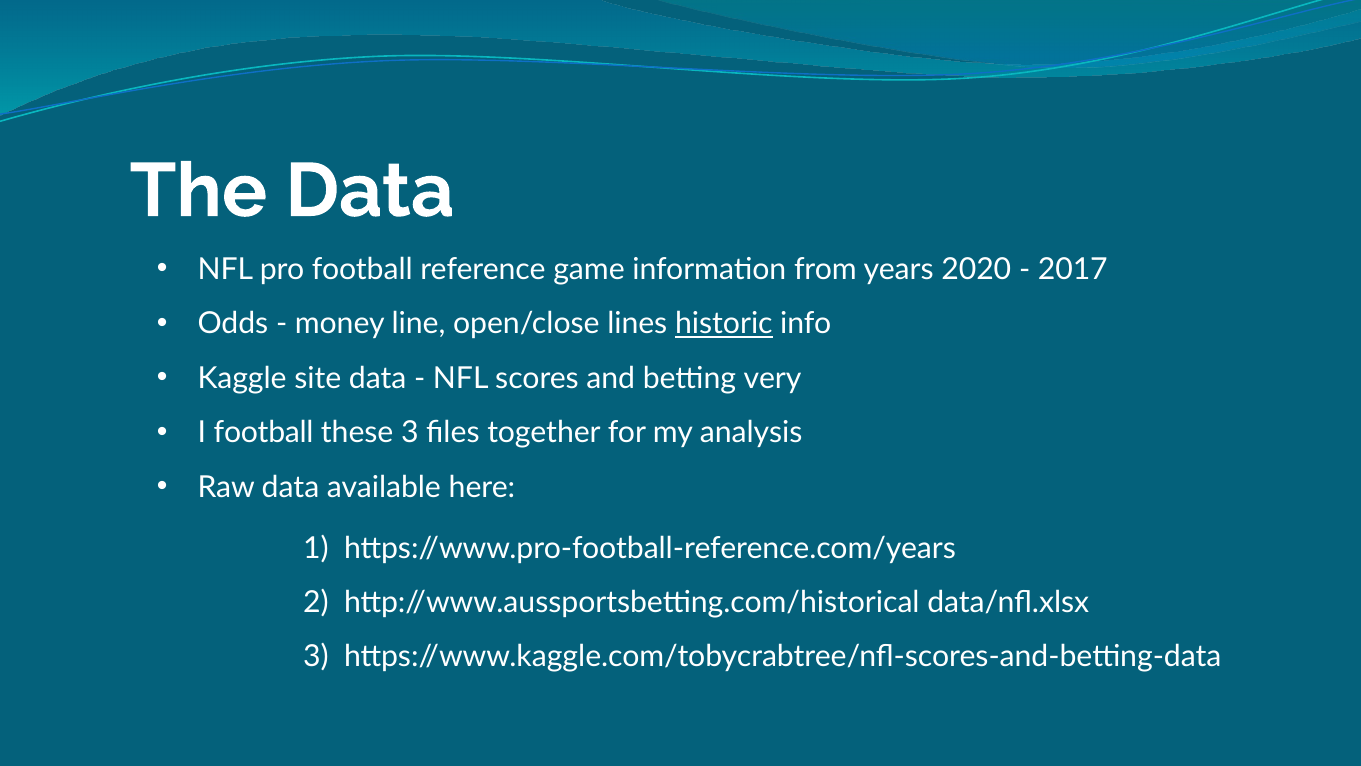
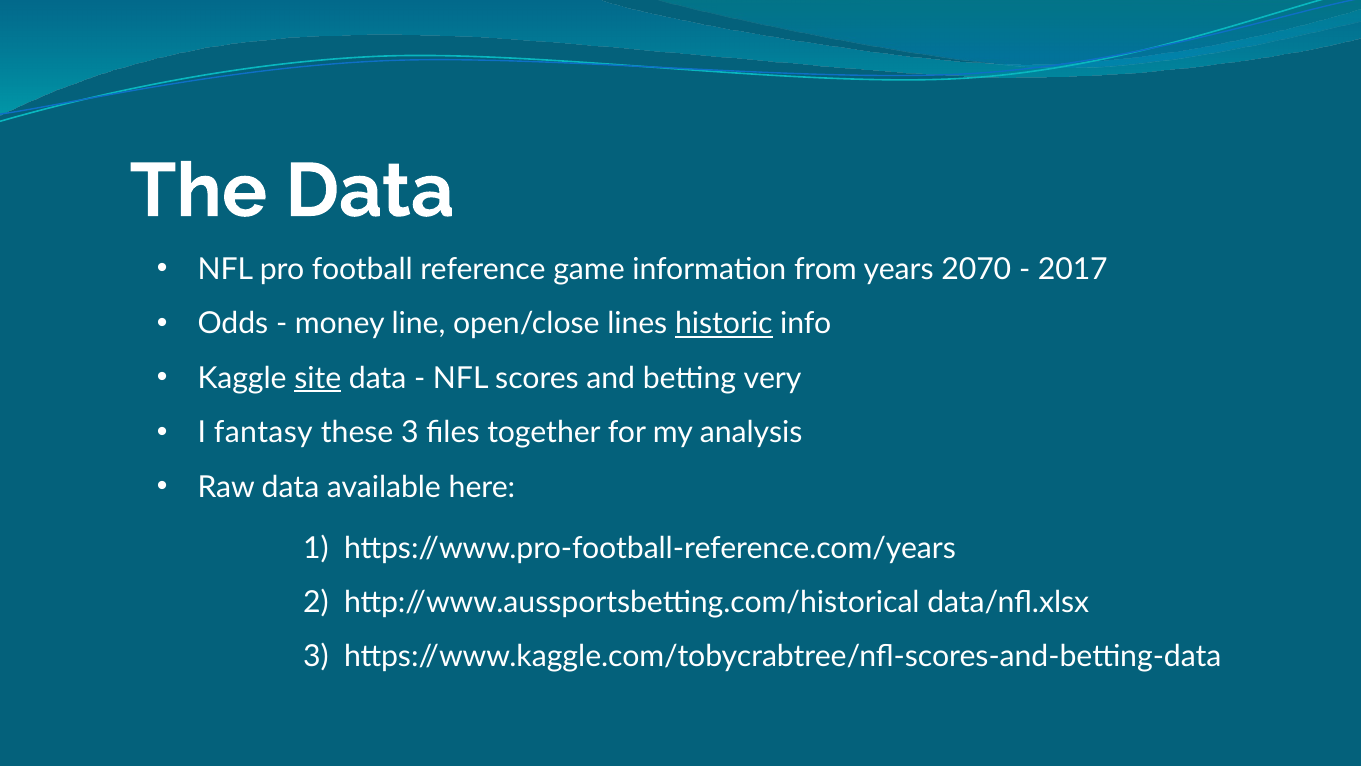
2020: 2020 -> 2070 (976, 269)
site underline: none -> present (318, 378)
I football: football -> fantasy (263, 433)
